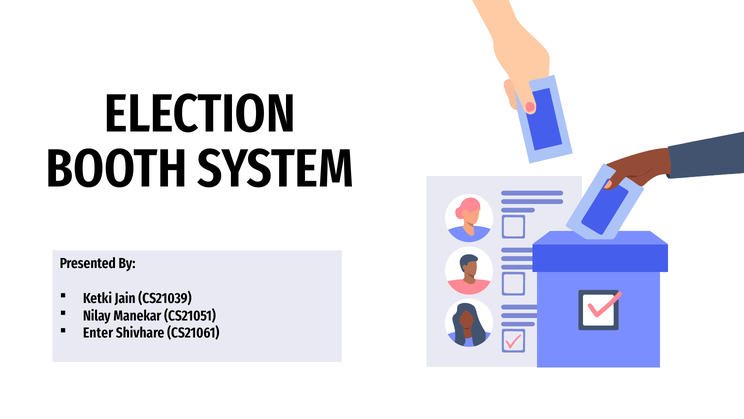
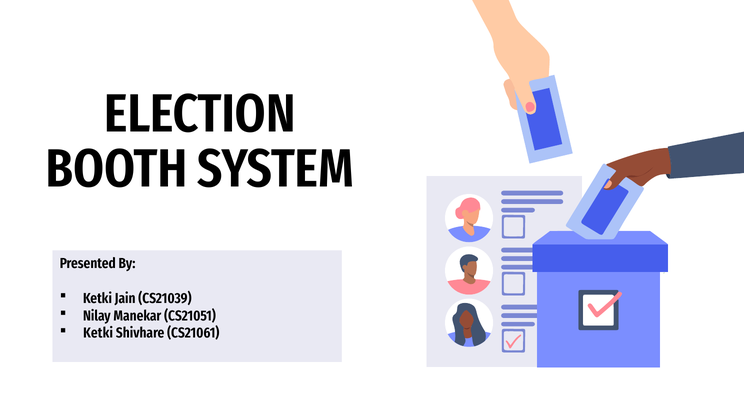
Enter: Enter -> Ketki (98, 333)
